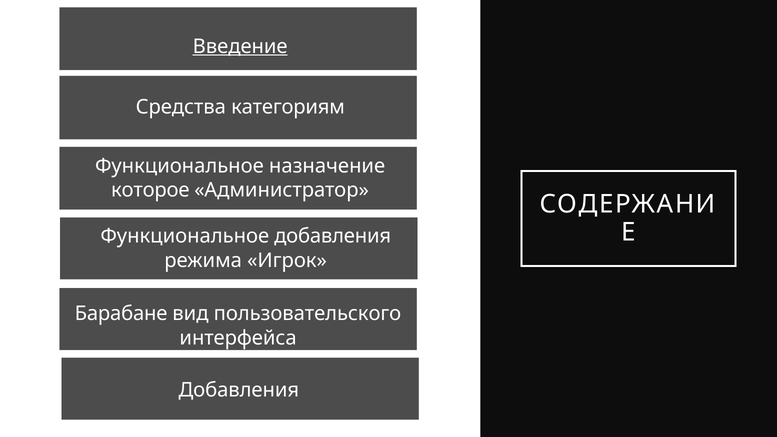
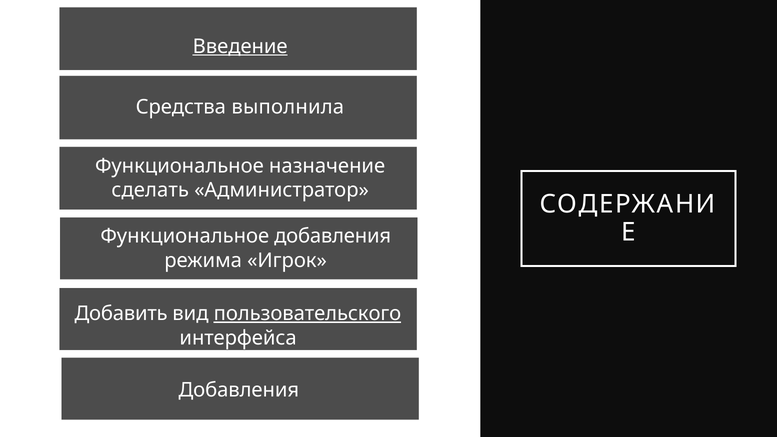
категориям: категориям -> выполнила (288, 107)
которое: которое -> сделать (150, 190)
Барабане: Барабане -> Добавить (121, 314)
пользовательского underline: none -> present (307, 314)
